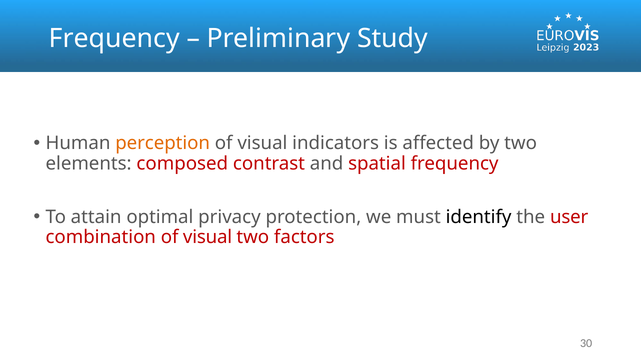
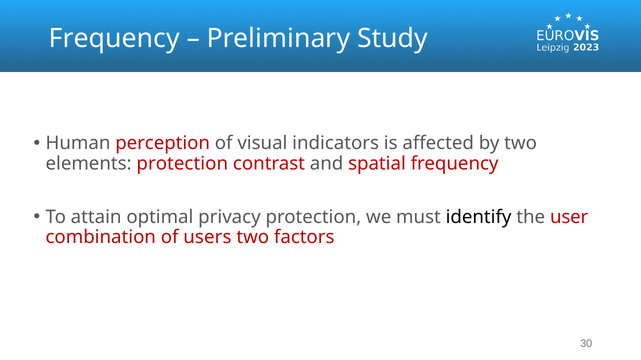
perception colour: orange -> red (163, 143)
elements composed: composed -> protection (182, 164)
combination of visual: visual -> users (207, 237)
